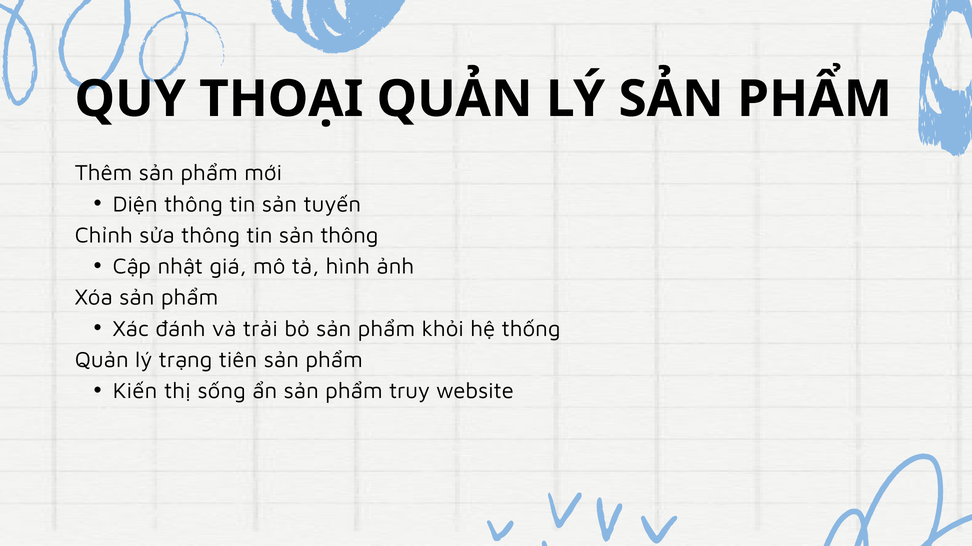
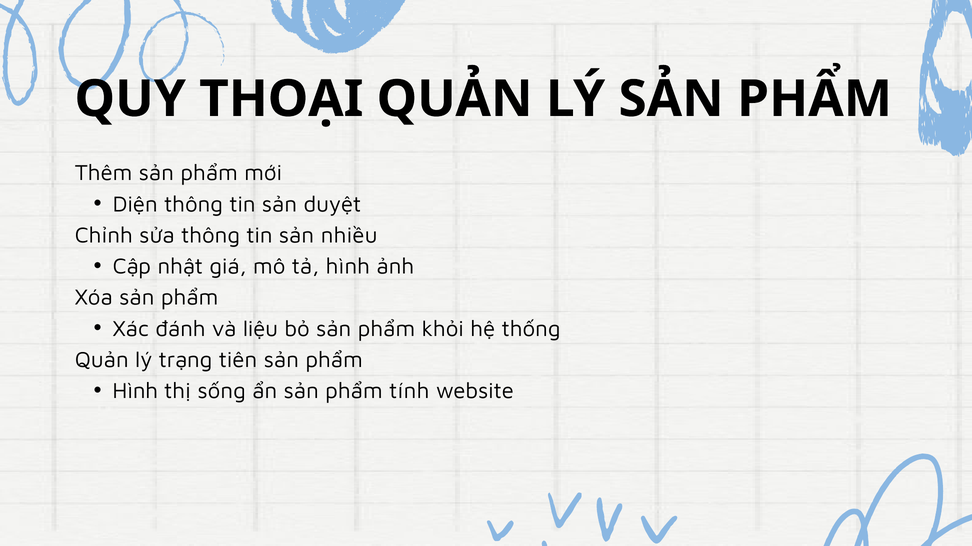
tuyến: tuyến -> duyệt (332, 204)
sản thông: thông -> nhiều (349, 236)
trải: trải -> liệu (260, 329)
Kiến: Kiến -> Hình (135, 391)
truy: truy -> tính (409, 391)
